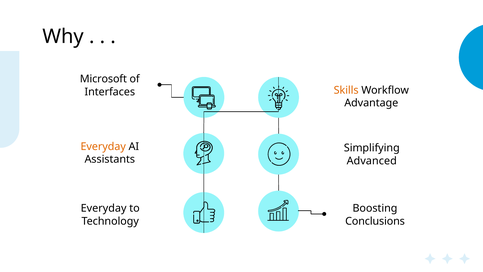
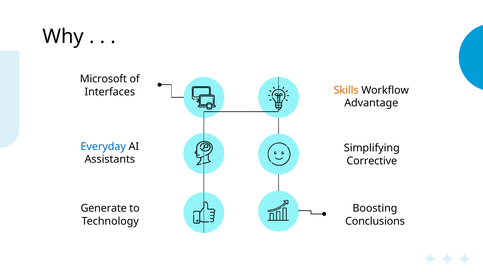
Everyday colour: orange -> blue (103, 146)
Advanced: Advanced -> Corrective (372, 161)
Everyday: Everyday -> Generate (104, 208)
